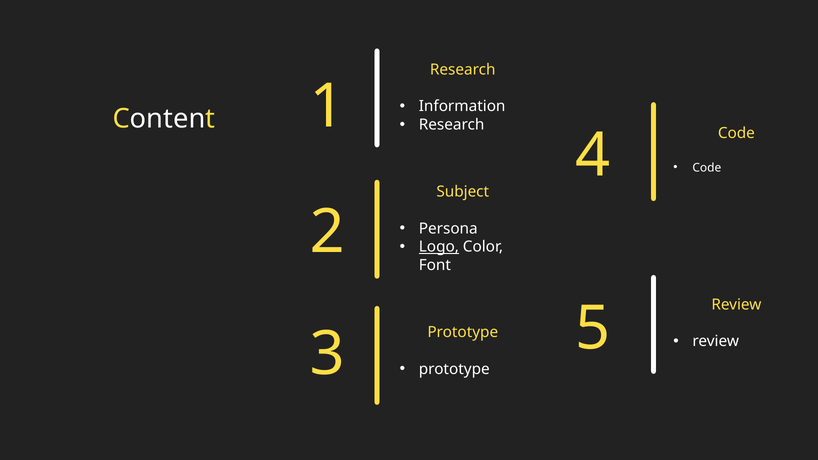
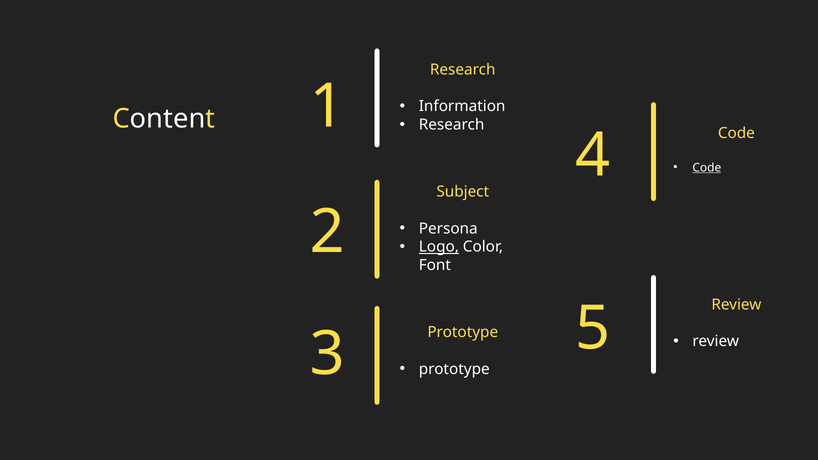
Code underline: none -> present (707, 168)
